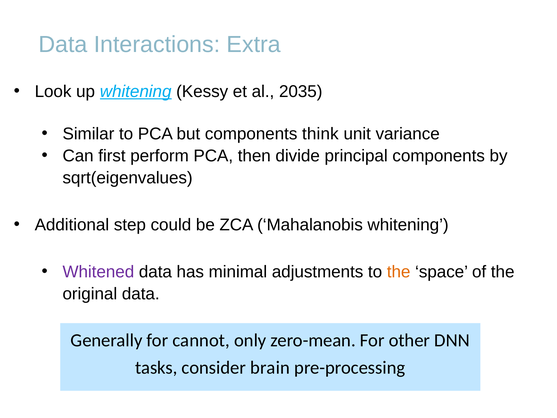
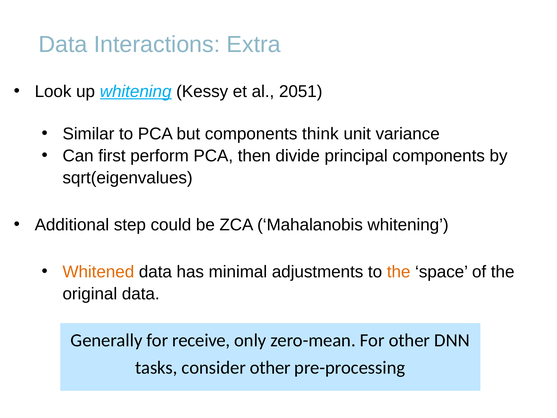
2035: 2035 -> 2051 (301, 91)
Whitened colour: purple -> orange (98, 272)
cannot: cannot -> receive (201, 340)
consider brain: brain -> other (270, 367)
